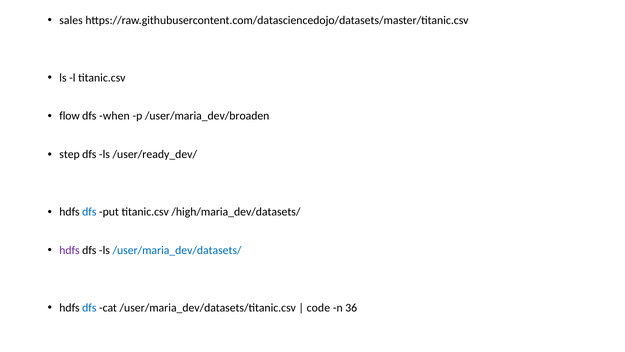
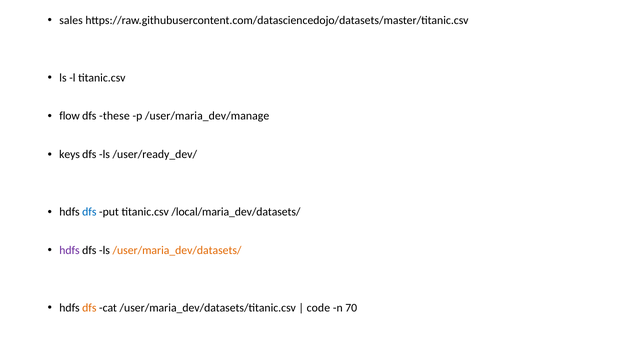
when: when -> these (114, 116)
/user/maria_dev/broaden: /user/maria_dev/broaden -> /user/maria_dev/manage (207, 116)
step: step -> keys (70, 154)
/high/maria_dev/datasets/: /high/maria_dev/datasets/ -> /local/maria_dev/datasets/ (236, 212)
/user/maria_dev/datasets/ colour: blue -> orange (177, 250)
dfs colour: blue -> orange (89, 308)
36: 36 -> 70 (351, 308)
